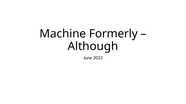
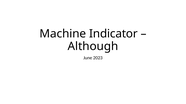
Formerly: Formerly -> Indicator (113, 34)
